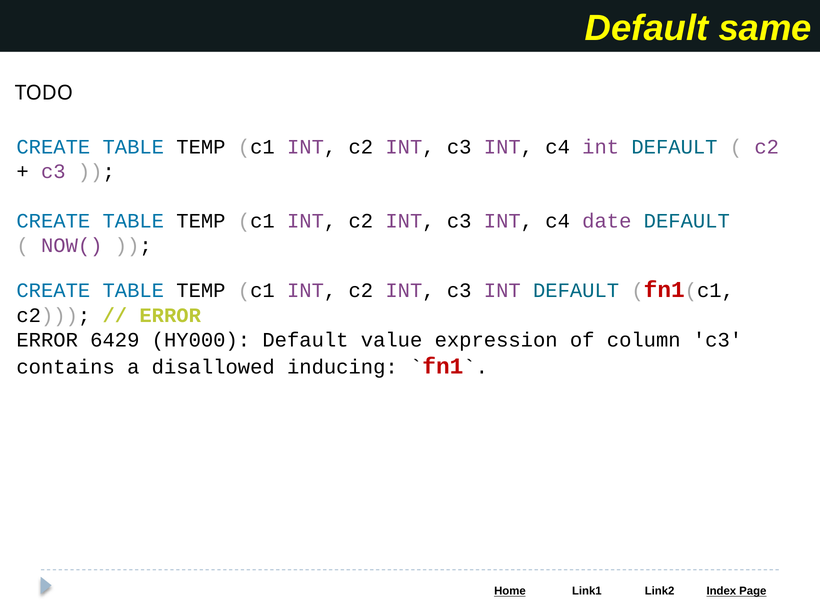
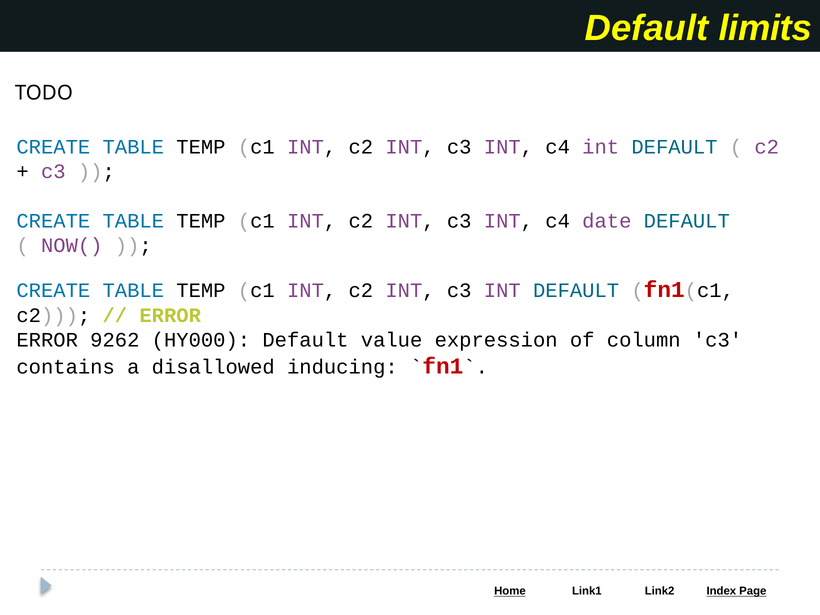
same: same -> limits (765, 28)
6429: 6429 -> 9262 (115, 340)
